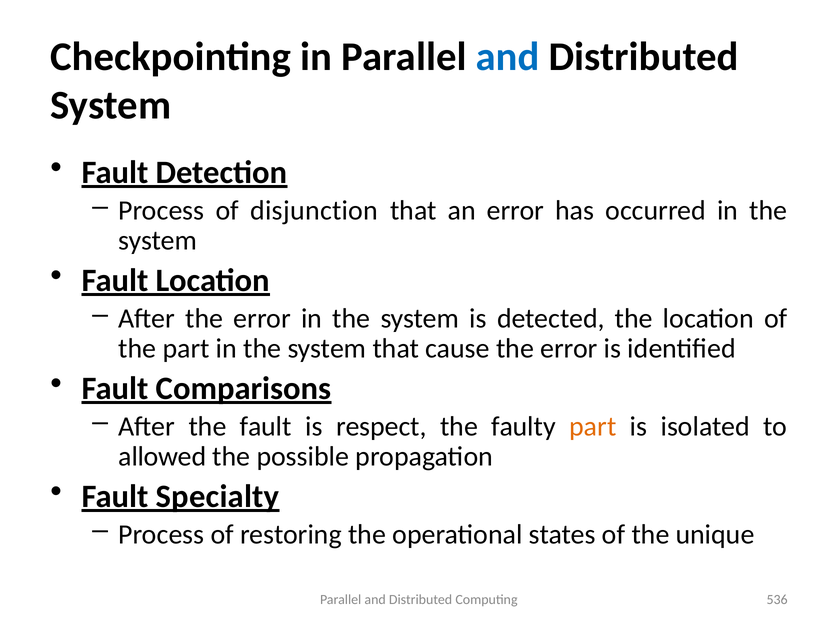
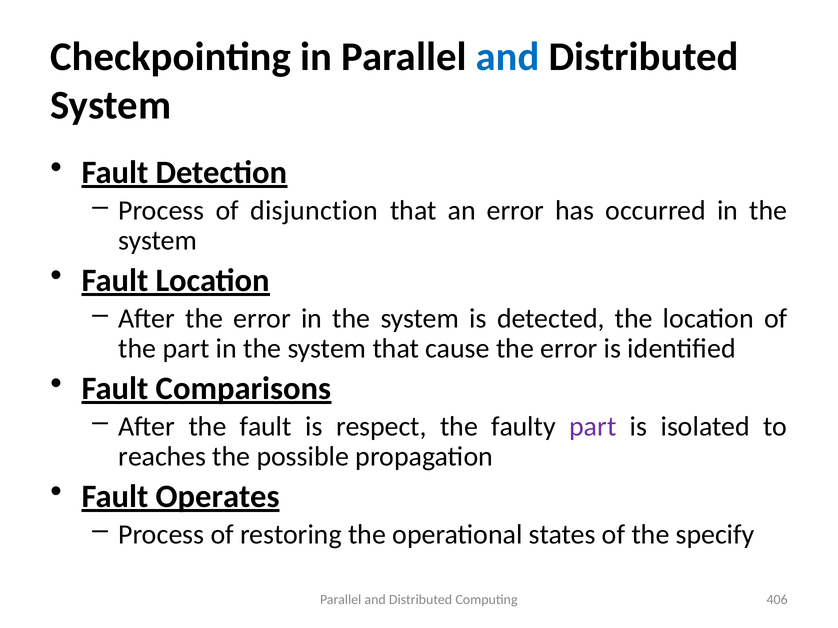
part colour: orange -> purple (593, 427)
allowed: allowed -> reaches (162, 457)
Specialty: Specialty -> Operates (218, 497)
unique: unique -> specify (715, 535)
536: 536 -> 406 (777, 600)
